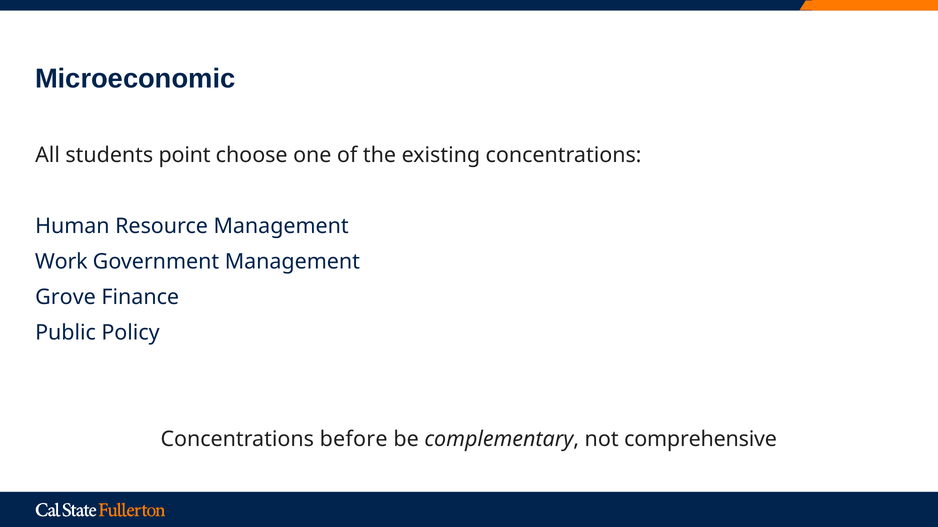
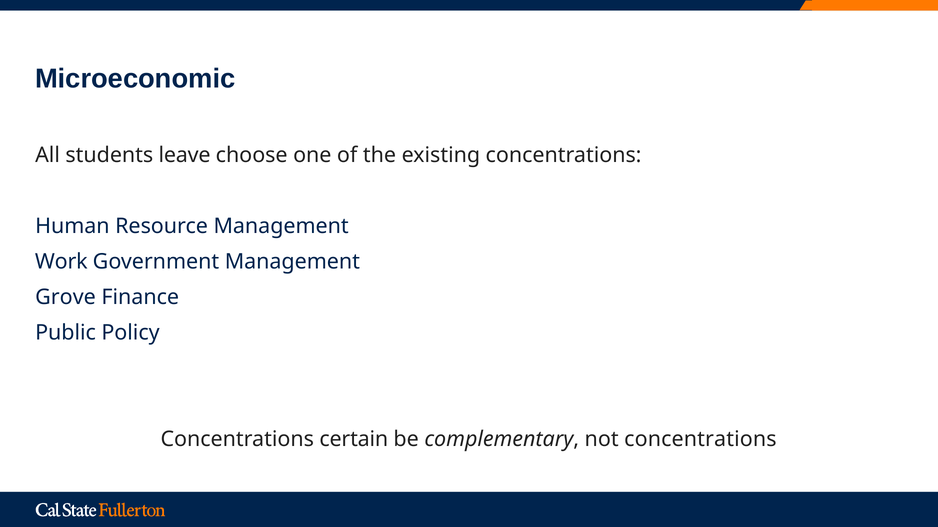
point: point -> leave (185, 155)
before: before -> certain (354, 440)
not comprehensive: comprehensive -> concentrations (700, 440)
